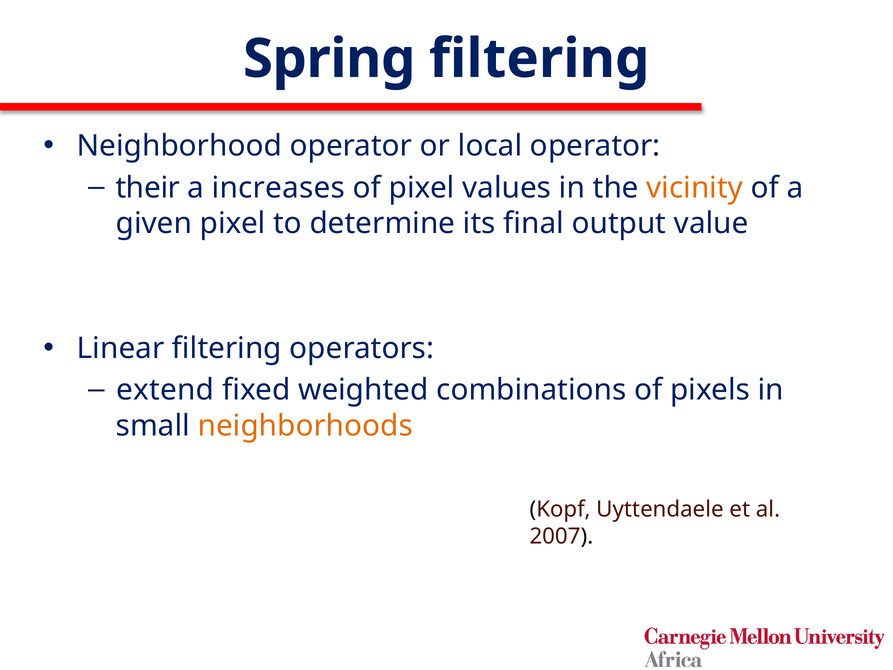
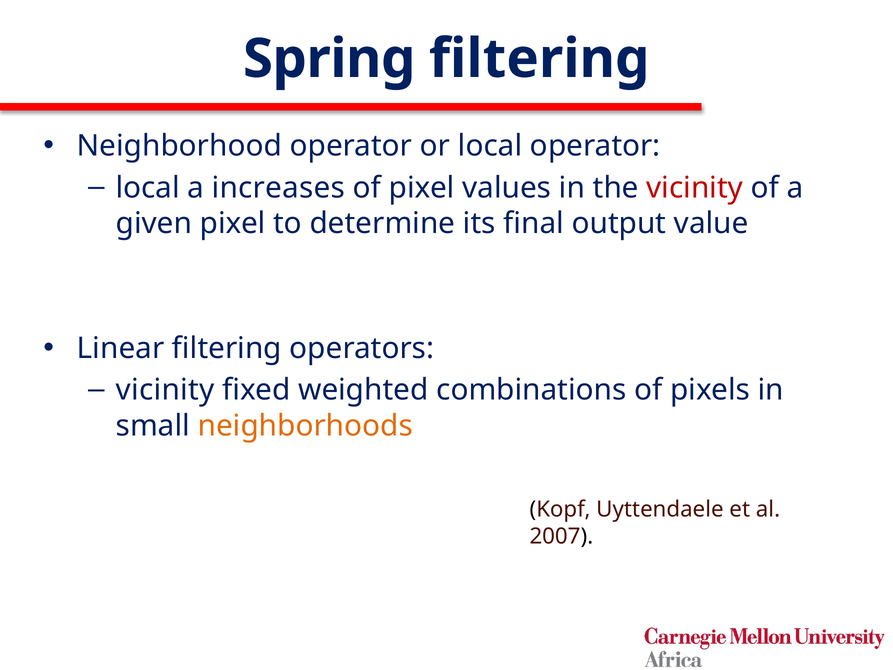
their: their -> local (148, 188)
vicinity colour: orange -> red (695, 188)
extend: extend -> vicinity (165, 390)
